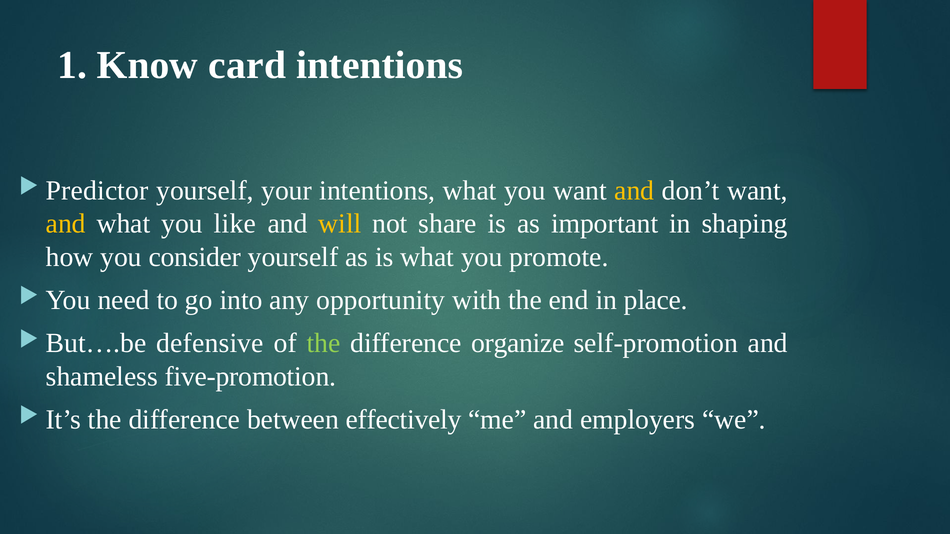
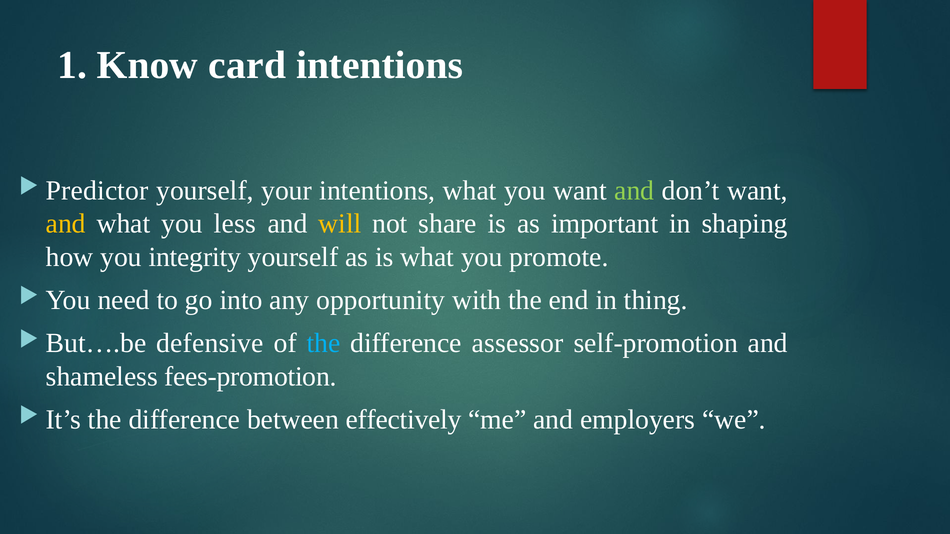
and colour: yellow -> light green (634, 191)
like: like -> less (235, 224)
consider: consider -> integrity (195, 257)
place: place -> thing (656, 300)
the colour: light green -> light blue (324, 343)
organize: organize -> assessor (518, 343)
five-promotion: five-promotion -> fees-promotion (250, 377)
